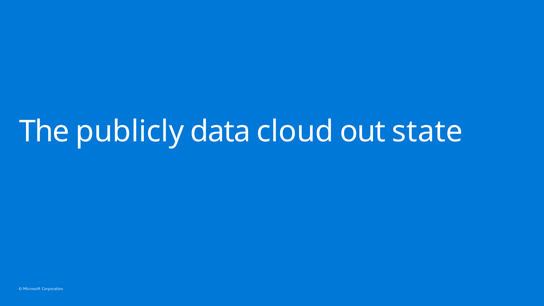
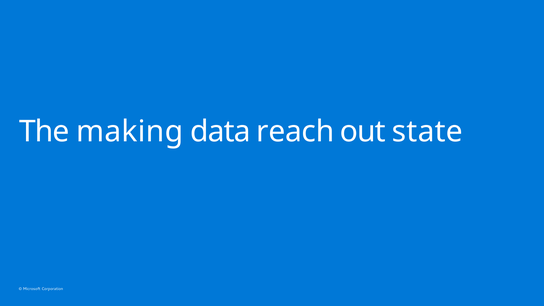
publicly: publicly -> making (130, 132)
cloud: cloud -> reach (295, 132)
